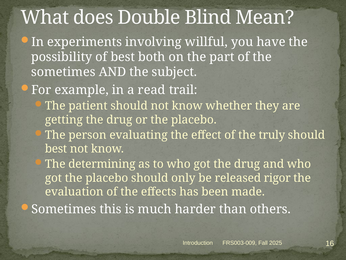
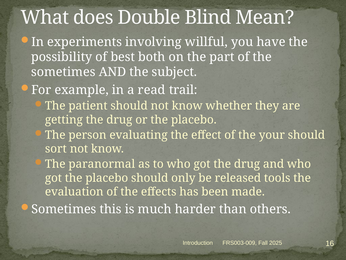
truly: truly -> your (272, 135)
best: best -> sort (56, 149)
determining: determining -> paranormal (102, 164)
rigor: rigor -> tools (277, 178)
